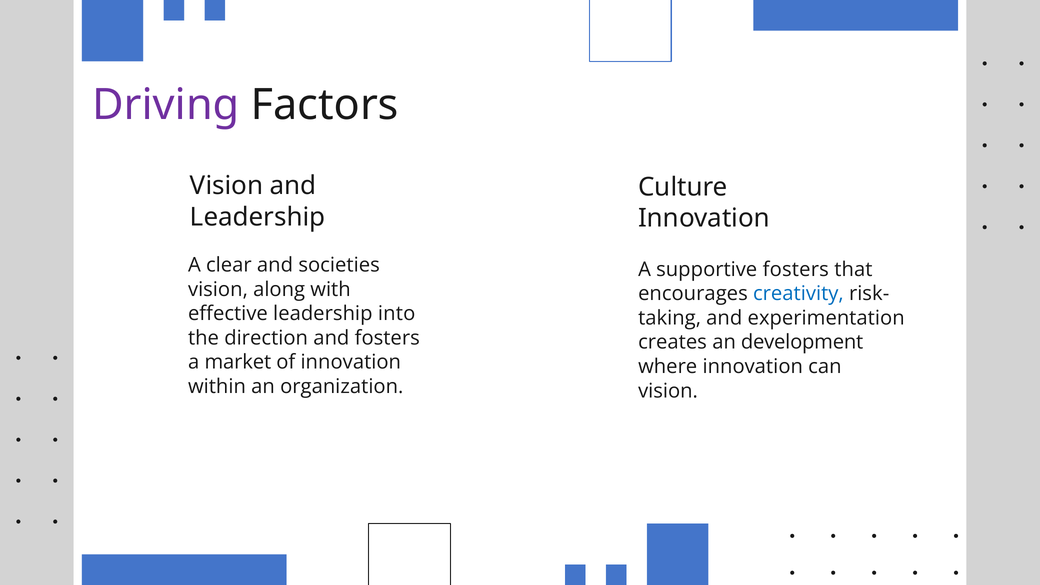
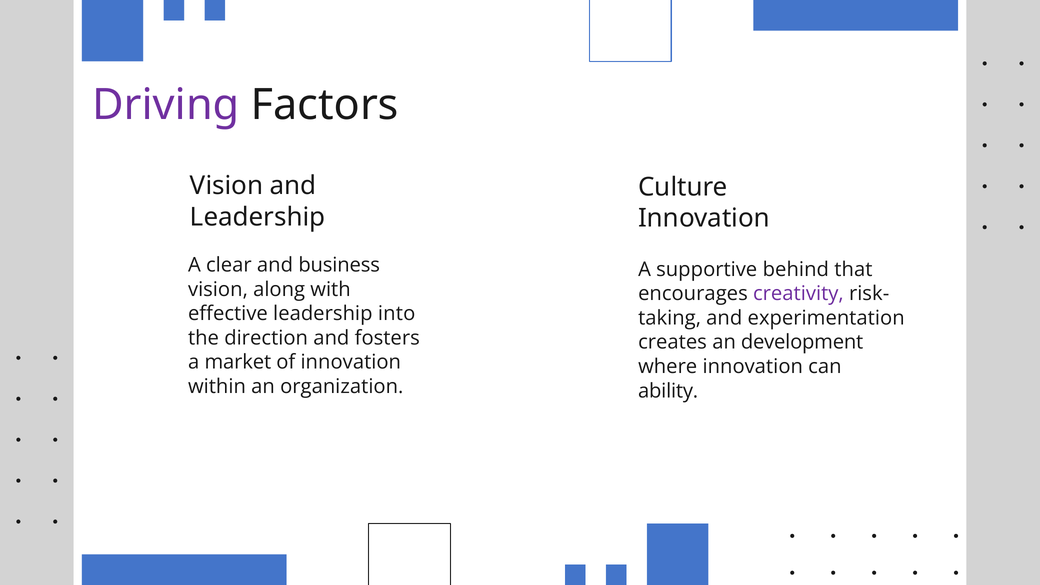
societies: societies -> business (339, 265)
supportive fosters: fosters -> behind (796, 269)
creativity colour: blue -> purple (798, 294)
vision: vision -> ability (668, 391)
